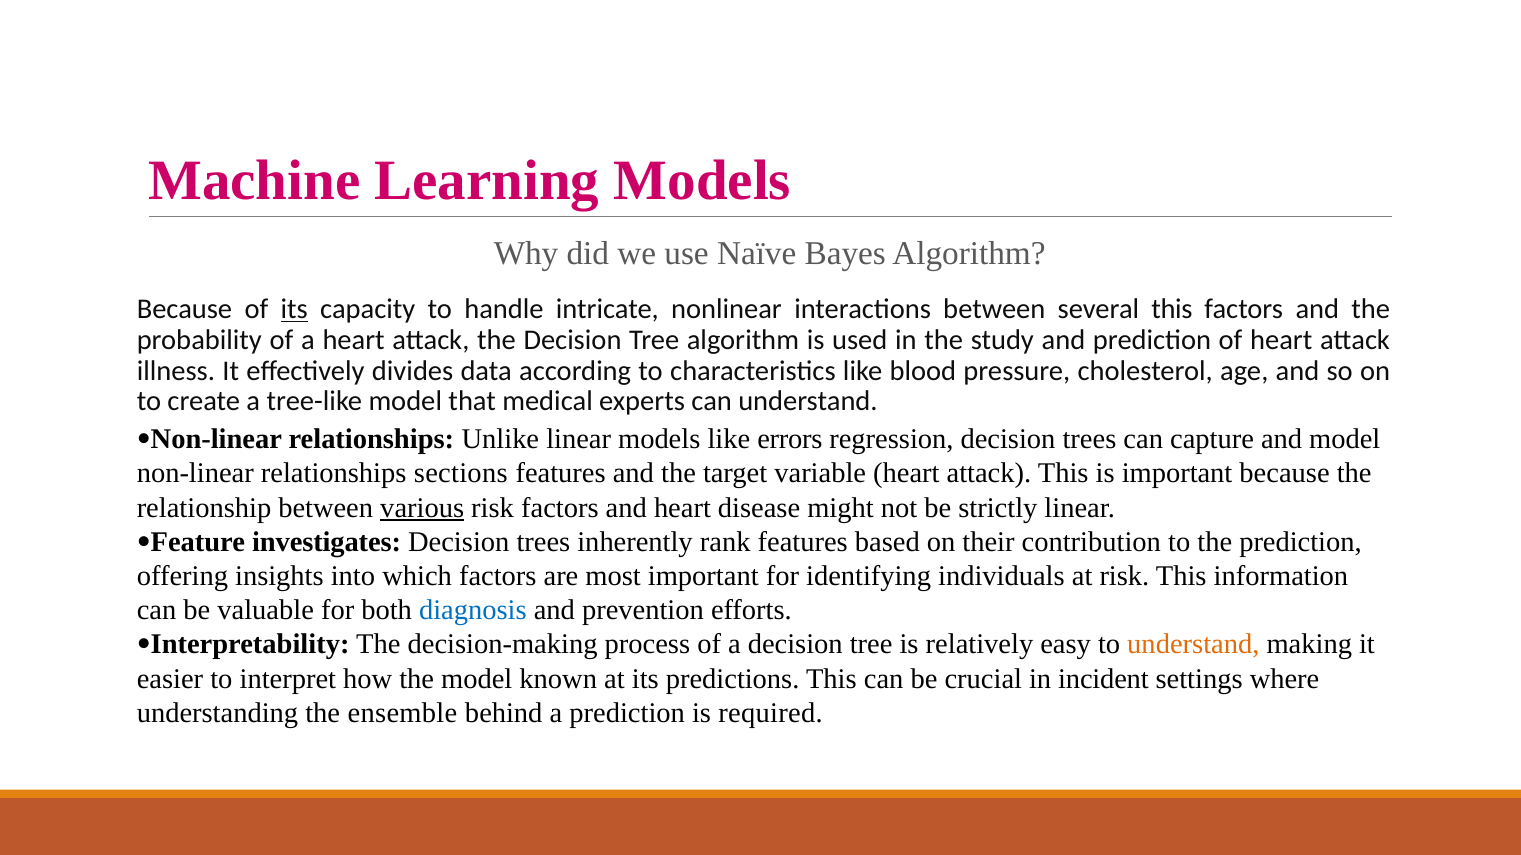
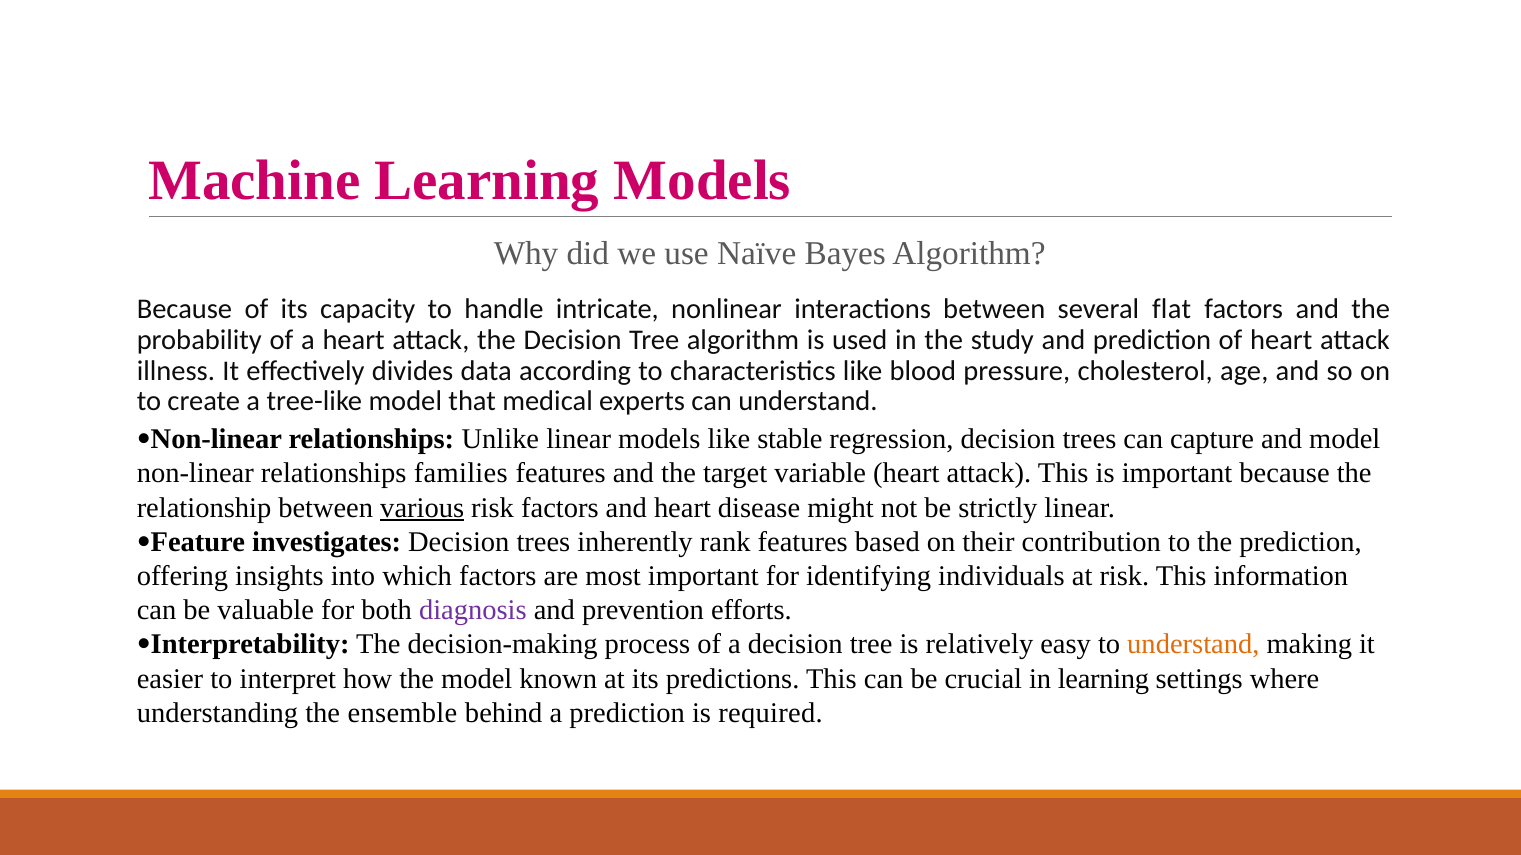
its underline: present -> none (294, 309)
several this: this -> flat (1172, 309)
errors: errors -> stable (790, 440)
sections: sections -> families (461, 474)
diagnosis colour: blue -> purple (473, 611)
in incident: incident -> learning (1104, 679)
